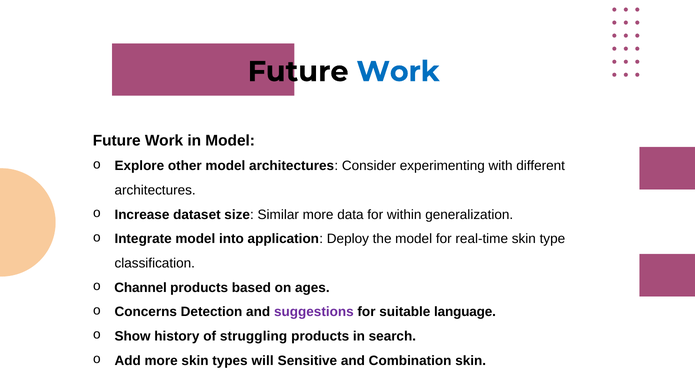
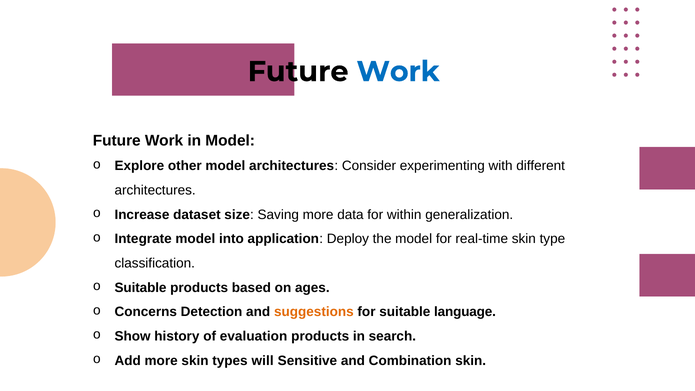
Similar: Similar -> Saving (278, 215)
Channel: Channel -> Suitable (141, 288)
suggestions colour: purple -> orange (314, 312)
struggling: struggling -> evaluation (254, 336)
